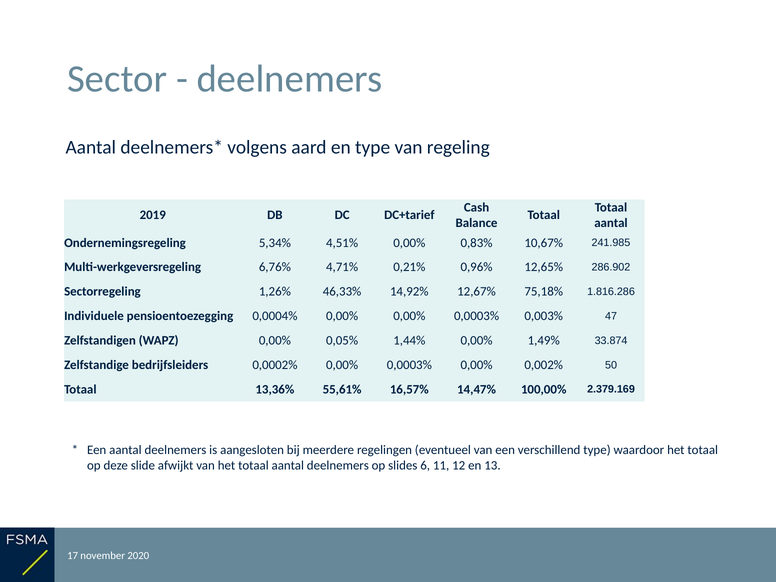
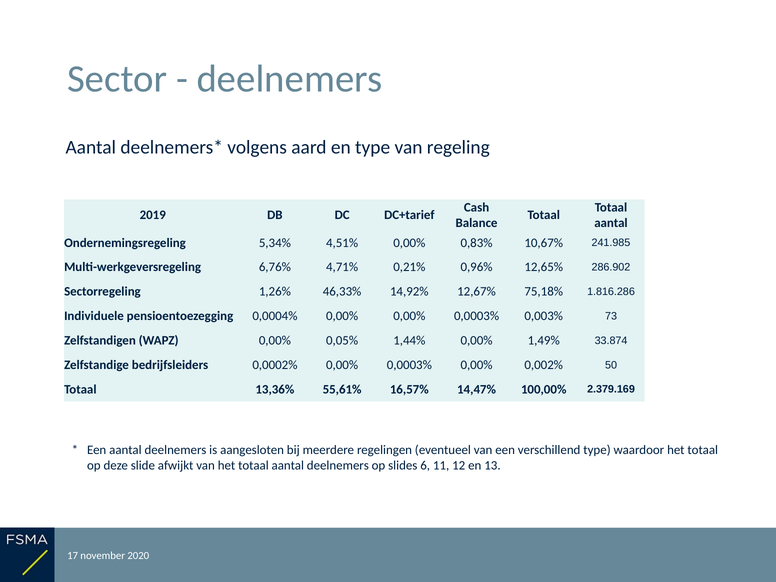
47: 47 -> 73 (611, 316)
